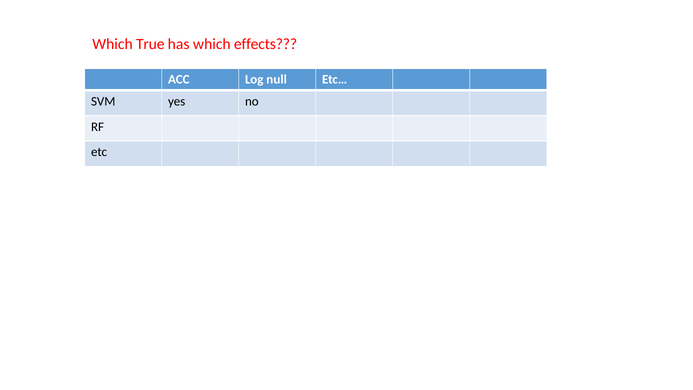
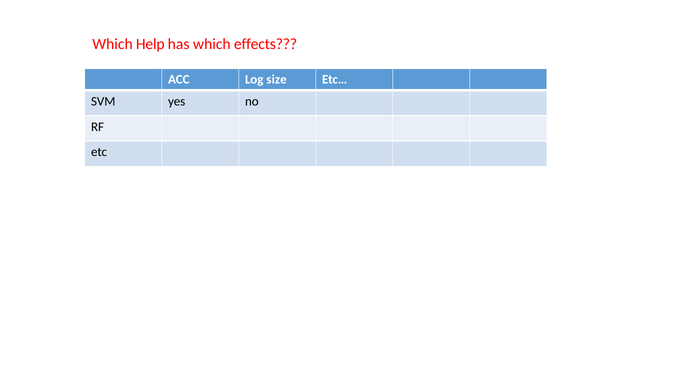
True: True -> Help (150, 44)
null: null -> size (277, 80)
